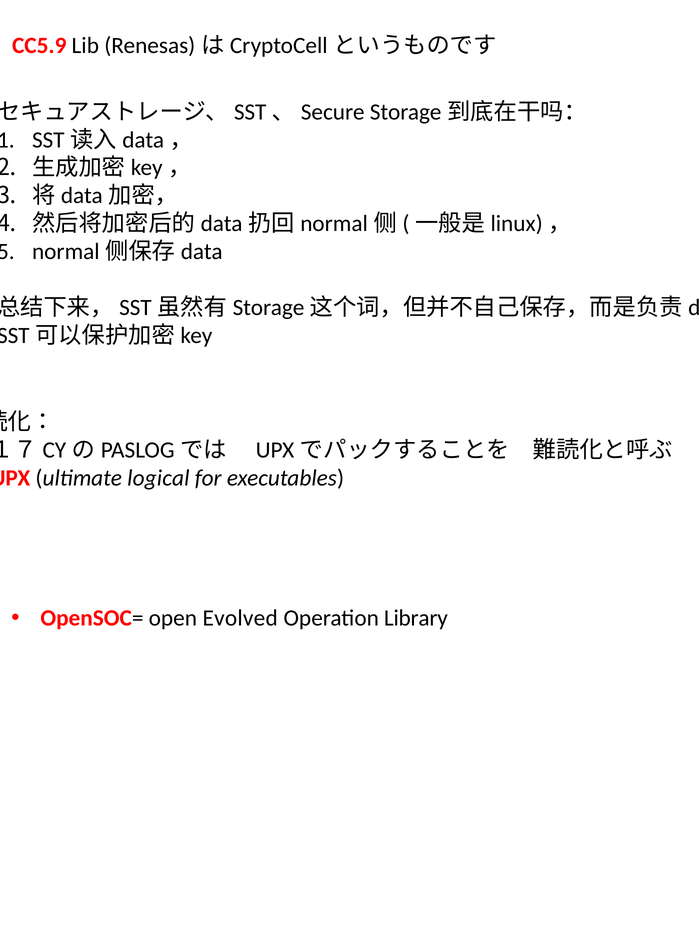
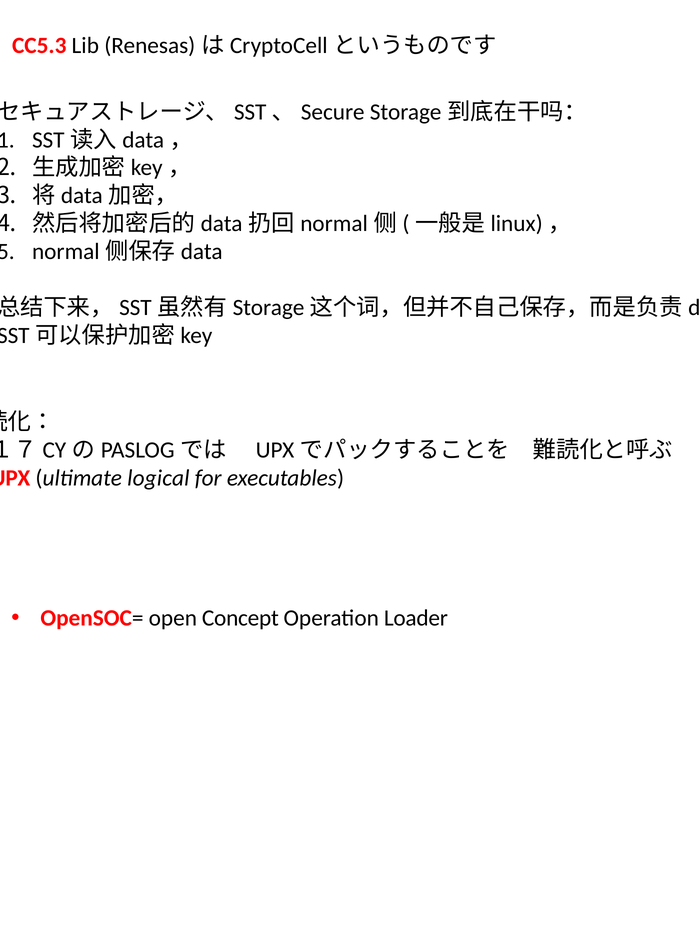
CC5.9: CC5.9 -> CC5.3 (39, 46)
Evolved: Evolved -> Concept (240, 618)
Library: Library -> Loader (416, 618)
